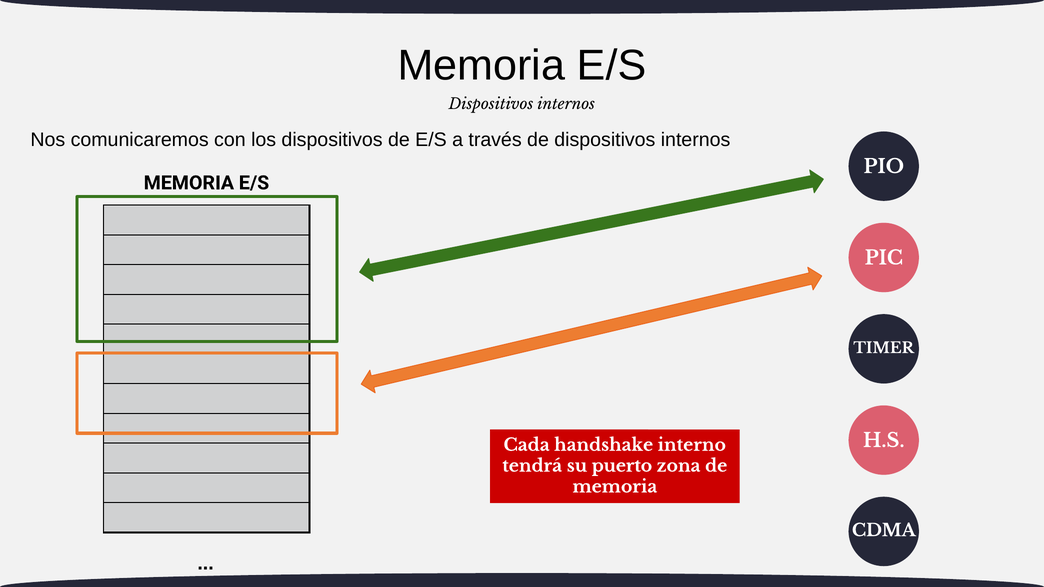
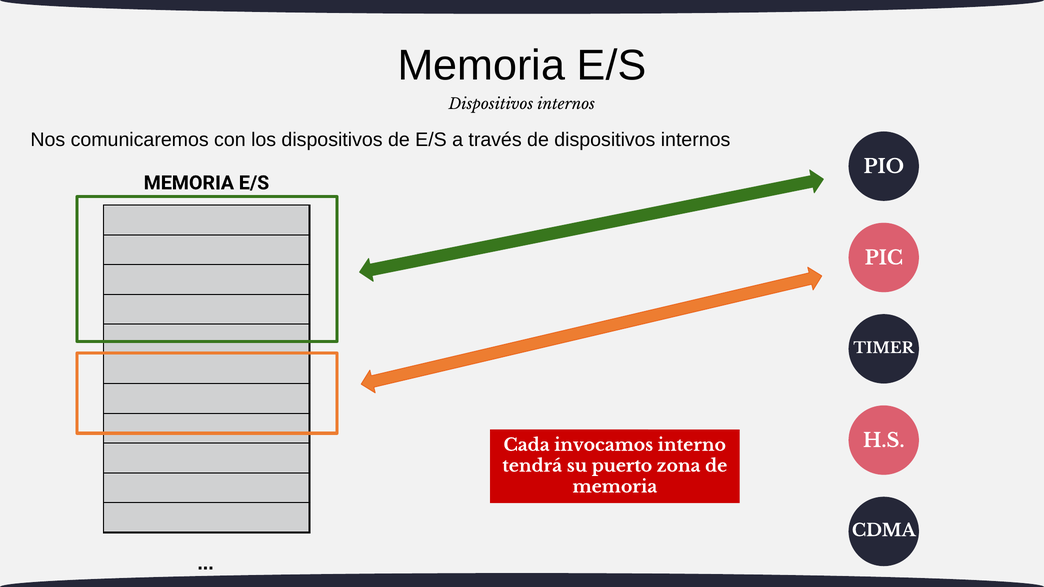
handshake: handshake -> invocamos (604, 445)
